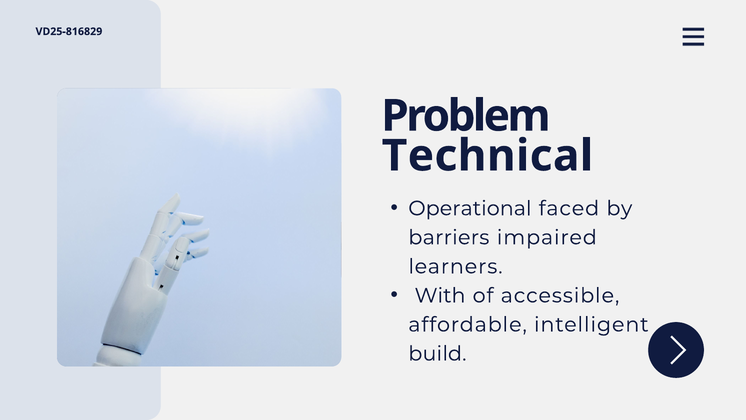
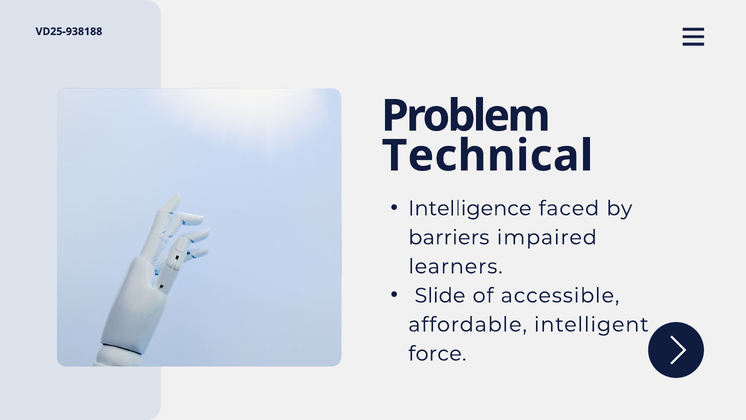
VD25-816829: VD25-816829 -> VD25-938188 (69, 32)
Operational: Operational -> Intelligence (470, 208)
With: With -> Slide (440, 295)
build: build -> force (437, 353)
